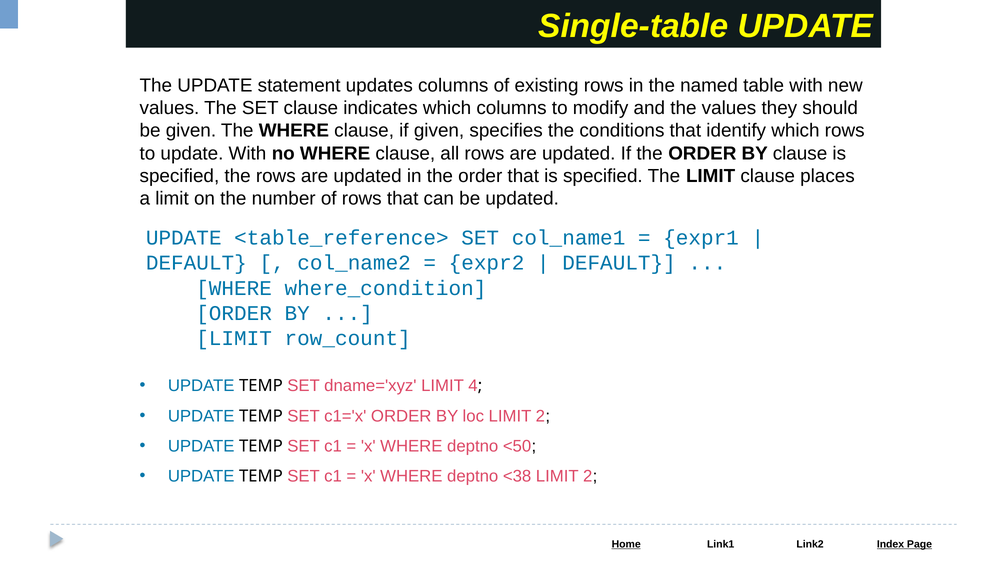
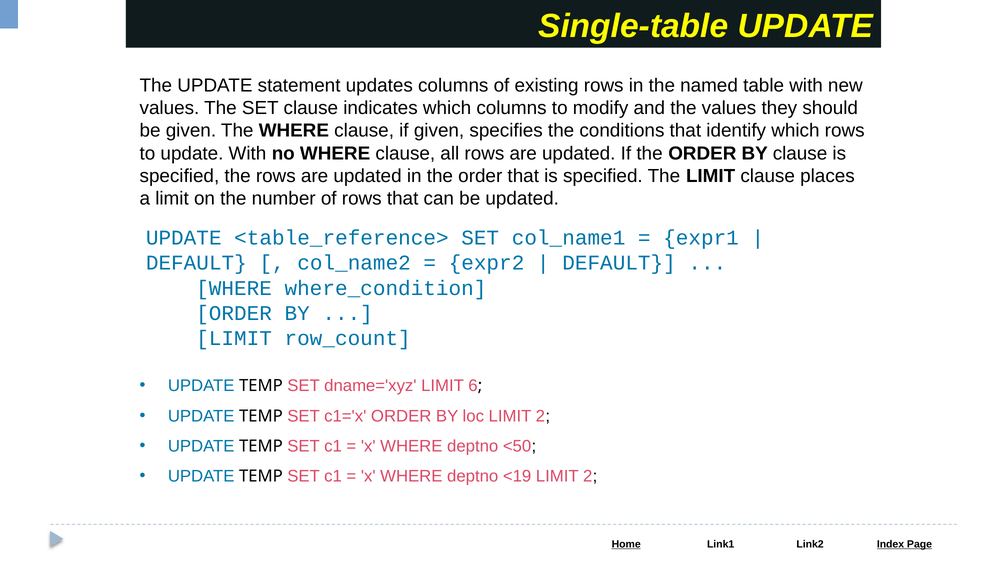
4: 4 -> 6 (473, 386)
<38: <38 -> <19 (517, 477)
